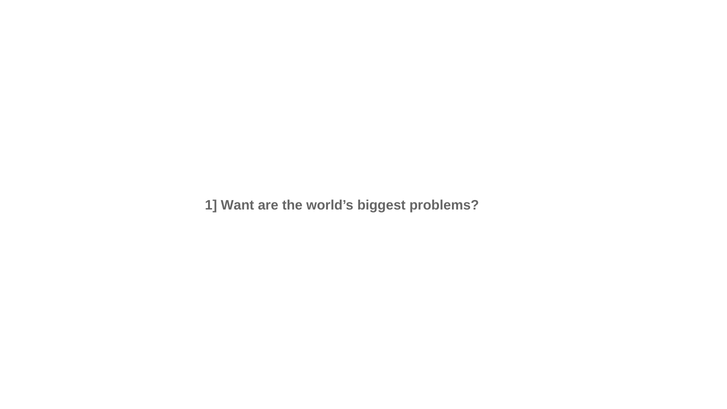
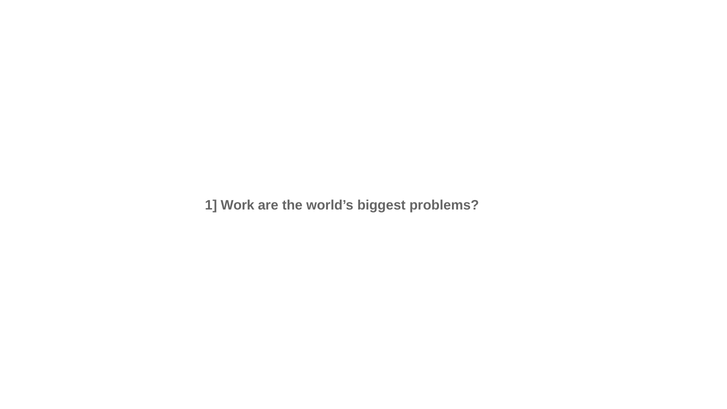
Want: Want -> Work (238, 205)
